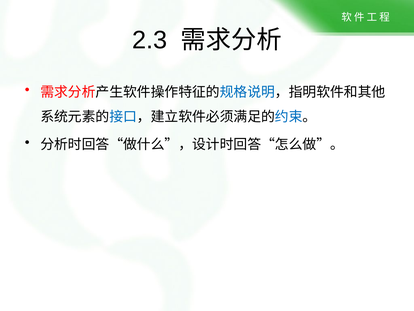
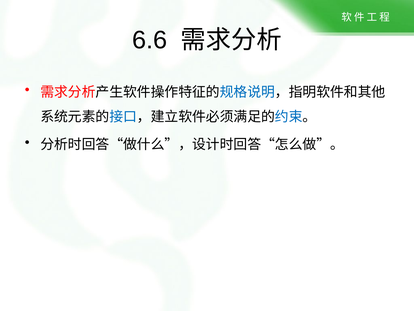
2.3: 2.3 -> 6.6 (150, 40)
